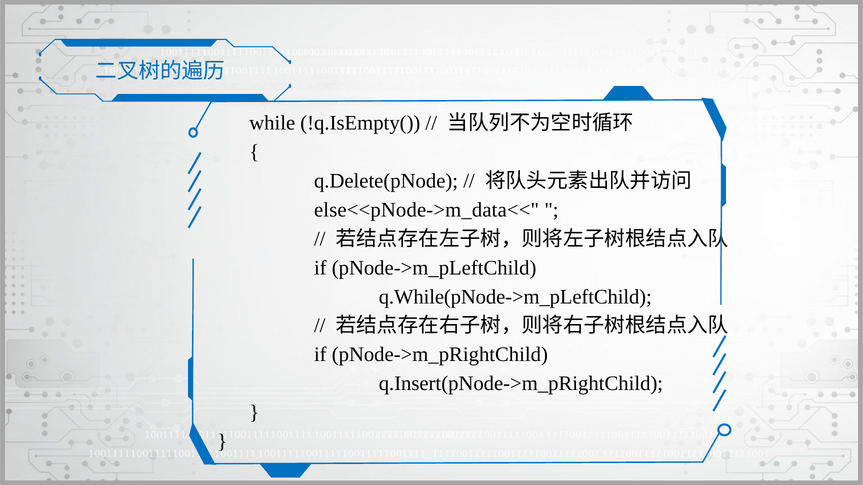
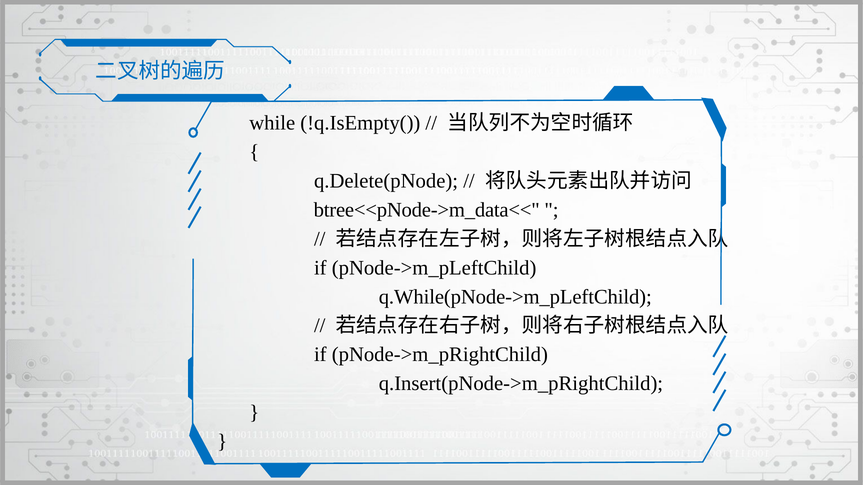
else<<pNode->m_data<<: else<<pNode->m_data<< -> btree<<pNode->m_data<< (427, 210)
